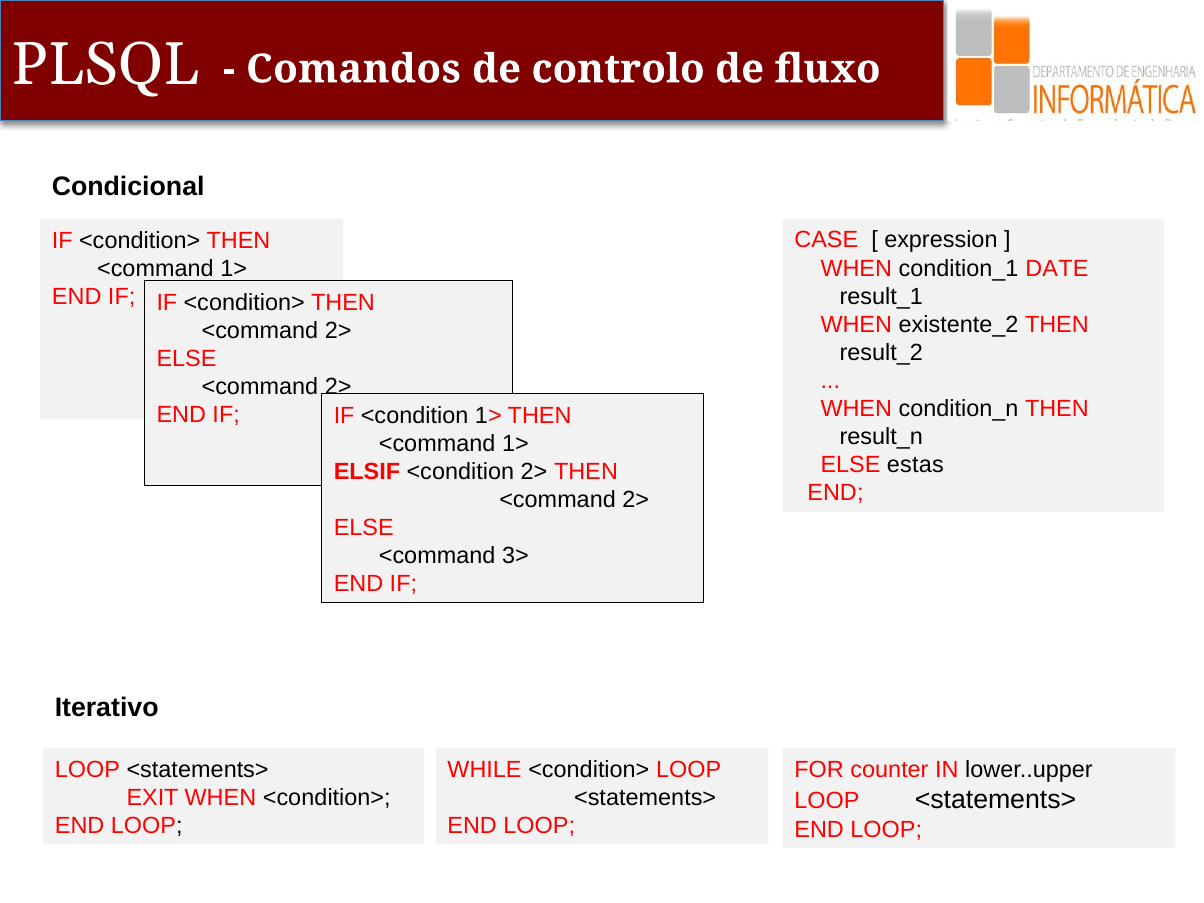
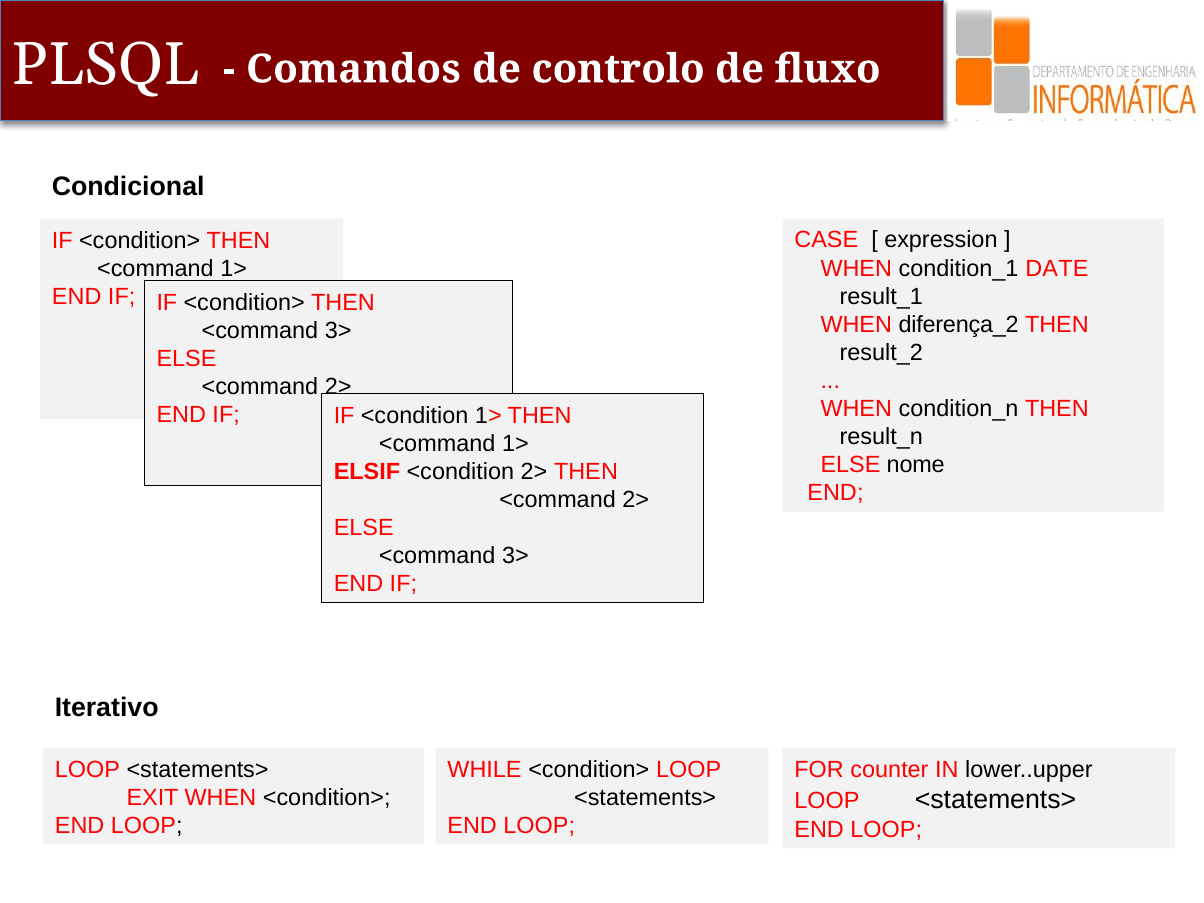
existente_2: existente_2 -> diferença_2 (959, 325)
2>: 2> -> 3> (338, 330)
estas: estas -> nome (916, 465)
